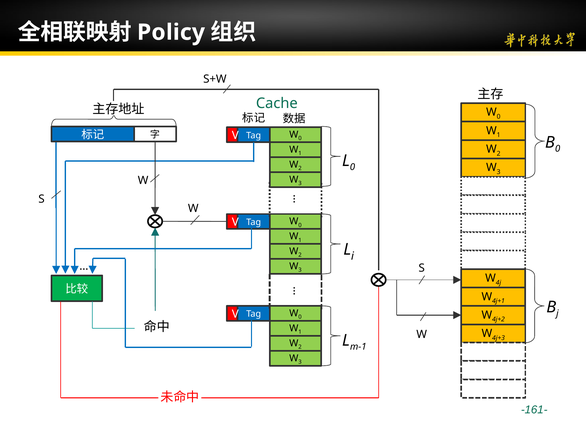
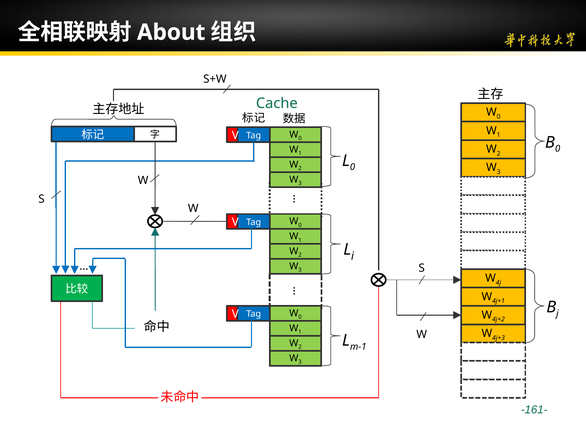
Policy: Policy -> About (171, 32)
